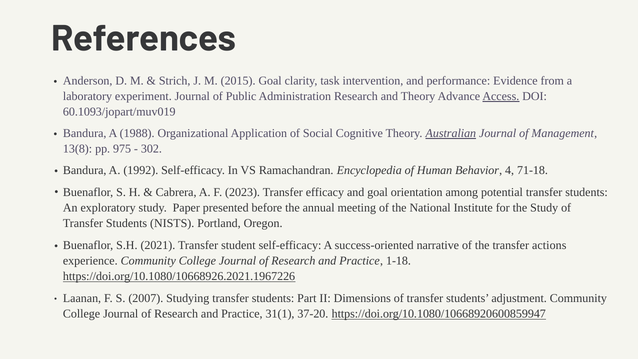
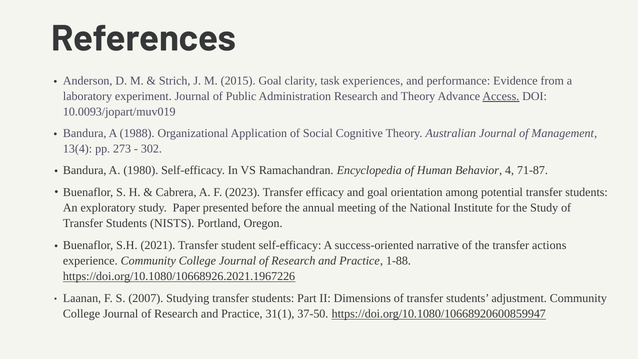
intervention: intervention -> experiences (373, 81)
60.1093/jopart/muv019: 60.1093/jopart/muv019 -> 10.0093/jopart/muv019 (119, 112)
Australian underline: present -> none (451, 133)
13(8: 13(8 -> 13(4 (78, 149)
975: 975 -> 273 (122, 149)
1992: 1992 -> 1980 (141, 170)
71-18: 71-18 -> 71-87 (532, 170)
1-18: 1-18 -> 1-88 (398, 261)
37-20: 37-20 -> 37-50 (313, 314)
